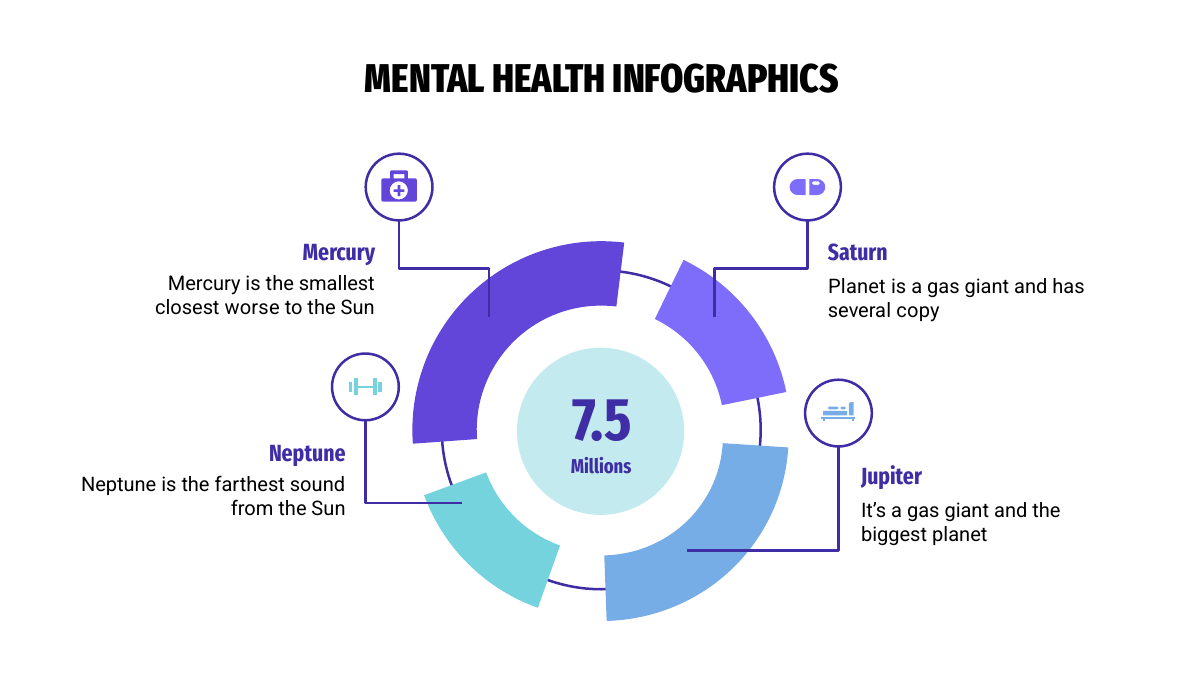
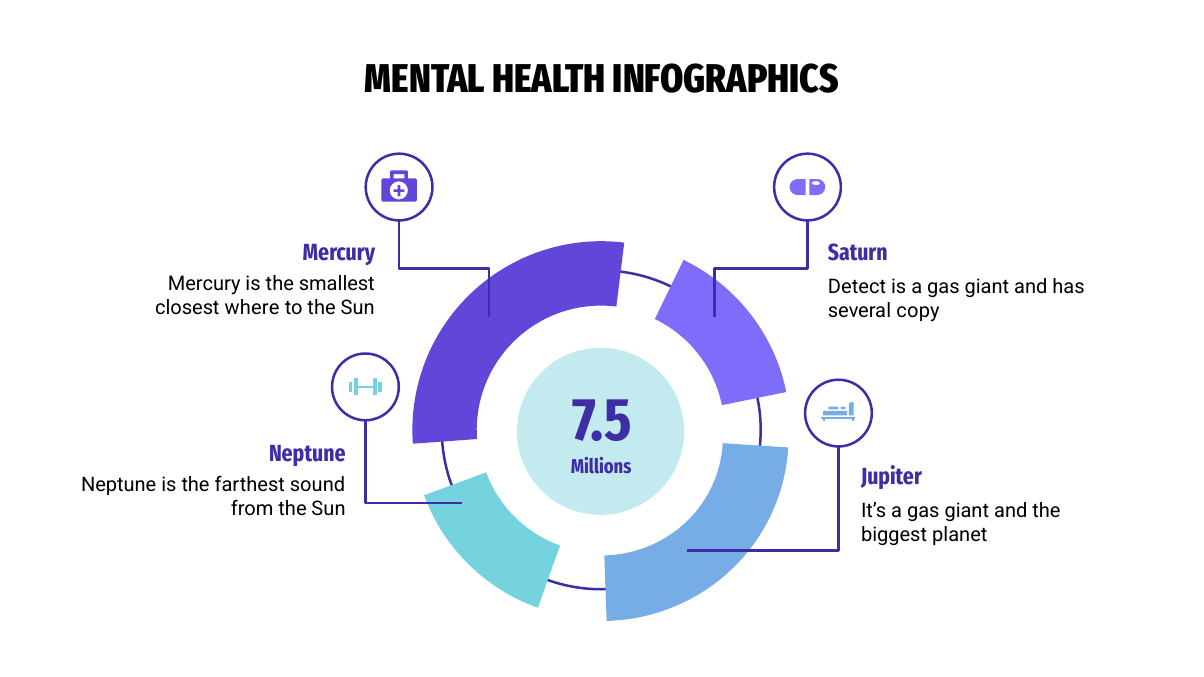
Planet: Planet -> Detect (857, 287)
worse: worse -> where (252, 308)
